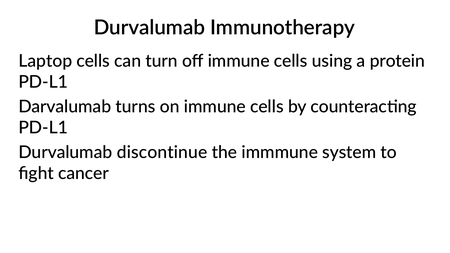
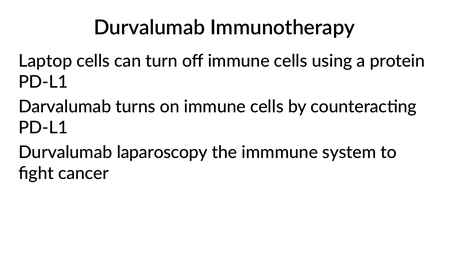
discontinue: discontinue -> laparoscopy (162, 152)
